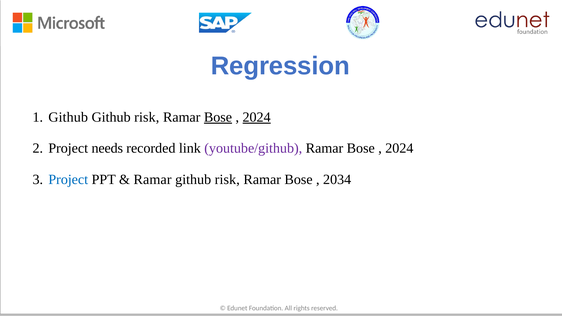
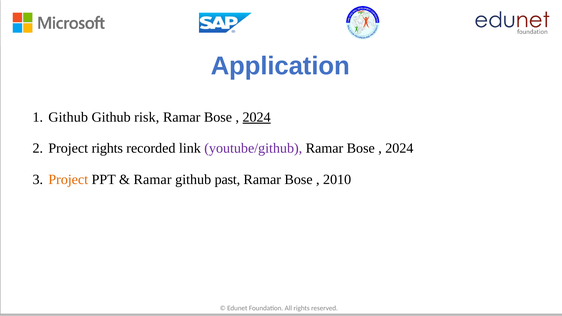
Regression: Regression -> Application (280, 66)
Bose underline: present -> none (218, 117)
Project needs: needs -> rights (107, 148)
Project colour: blue -> orange (68, 180)
risk: risk -> past (227, 180)
2034: 2034 -> 2010 (337, 180)
